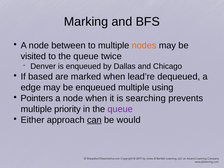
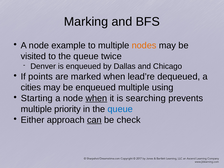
between: between -> example (68, 45)
based: based -> points (41, 77)
edge: edge -> cities (31, 87)
Pointers: Pointers -> Starting (37, 98)
when underline: none -> present (96, 98)
queue colour: purple -> blue (120, 109)
would: would -> check (129, 120)
